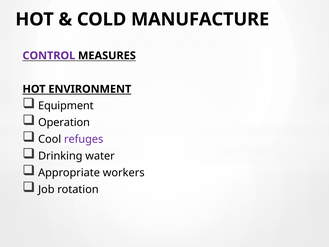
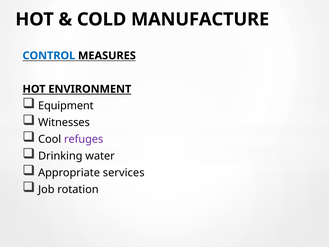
CONTROL colour: purple -> blue (49, 56)
Operation: Operation -> Witnesses (64, 122)
workers: workers -> services (124, 173)
